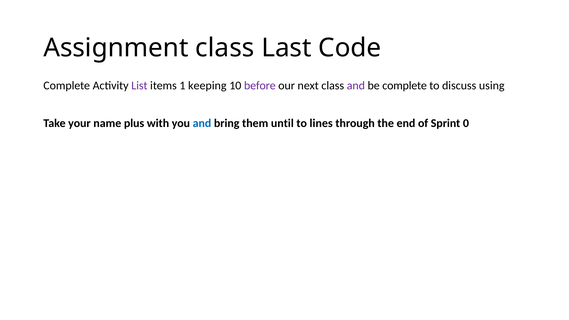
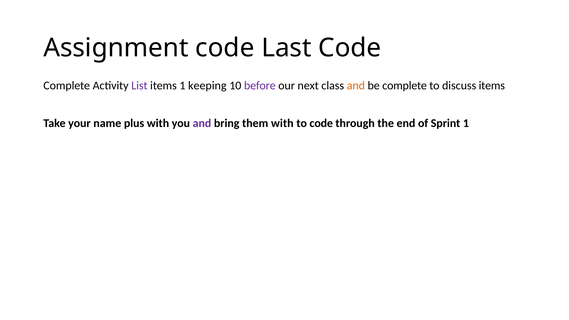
Assignment class: class -> code (225, 48)
and colour: purple -> orange (356, 86)
discuss using: using -> items (492, 86)
and colour: blue -> purple (202, 123)
them until: until -> with (282, 123)
to lines: lines -> code (321, 123)
Sprint 0: 0 -> 1 (466, 123)
